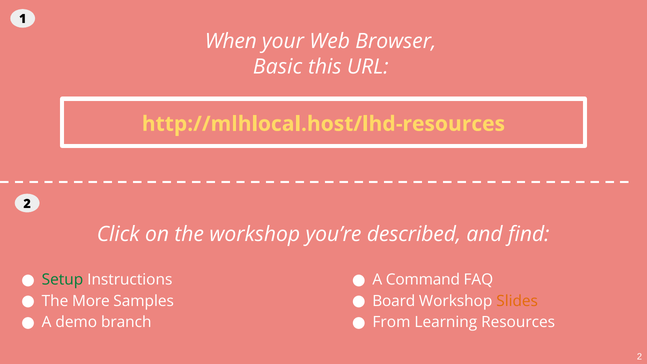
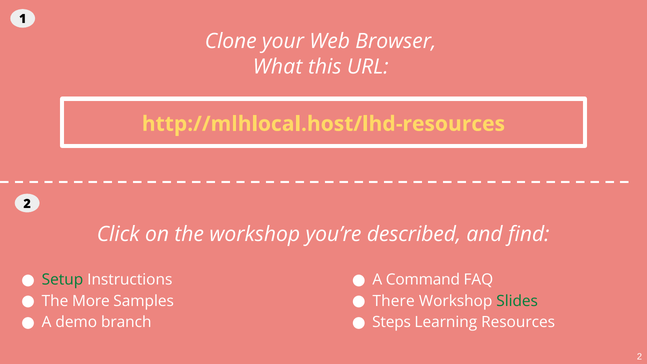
When: When -> Clone (231, 41)
Basic: Basic -> What (278, 67)
Board: Board -> There (394, 301)
Slides colour: orange -> green (517, 301)
From: From -> Steps (392, 322)
